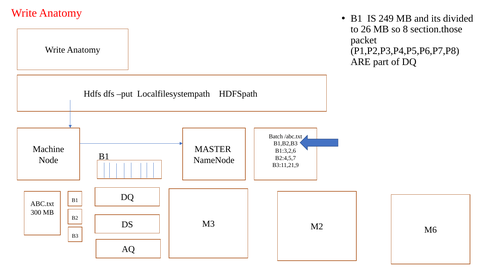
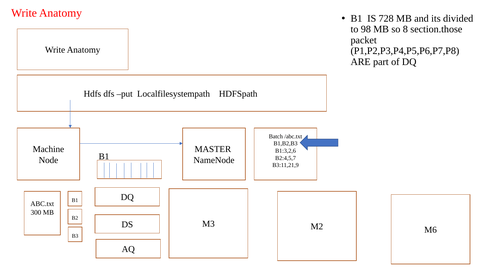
249: 249 -> 728 (386, 18)
26: 26 -> 98 (366, 29)
